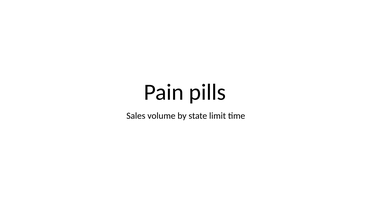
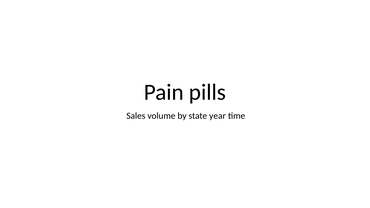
limit: limit -> year (217, 116)
